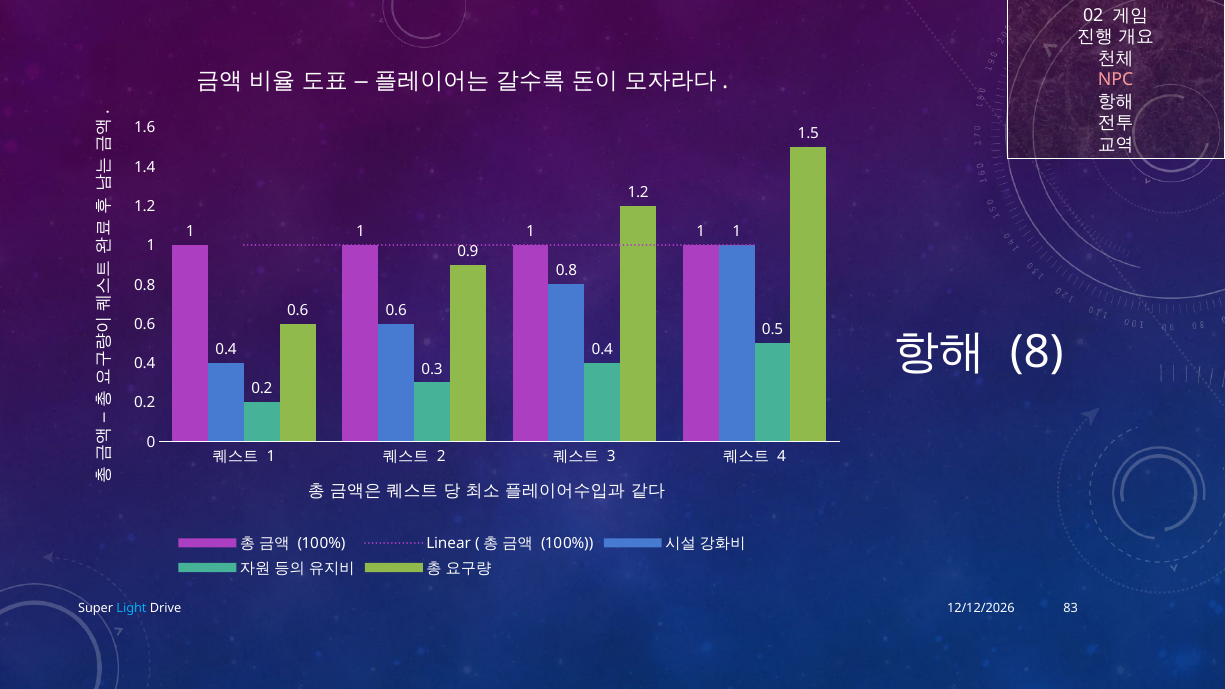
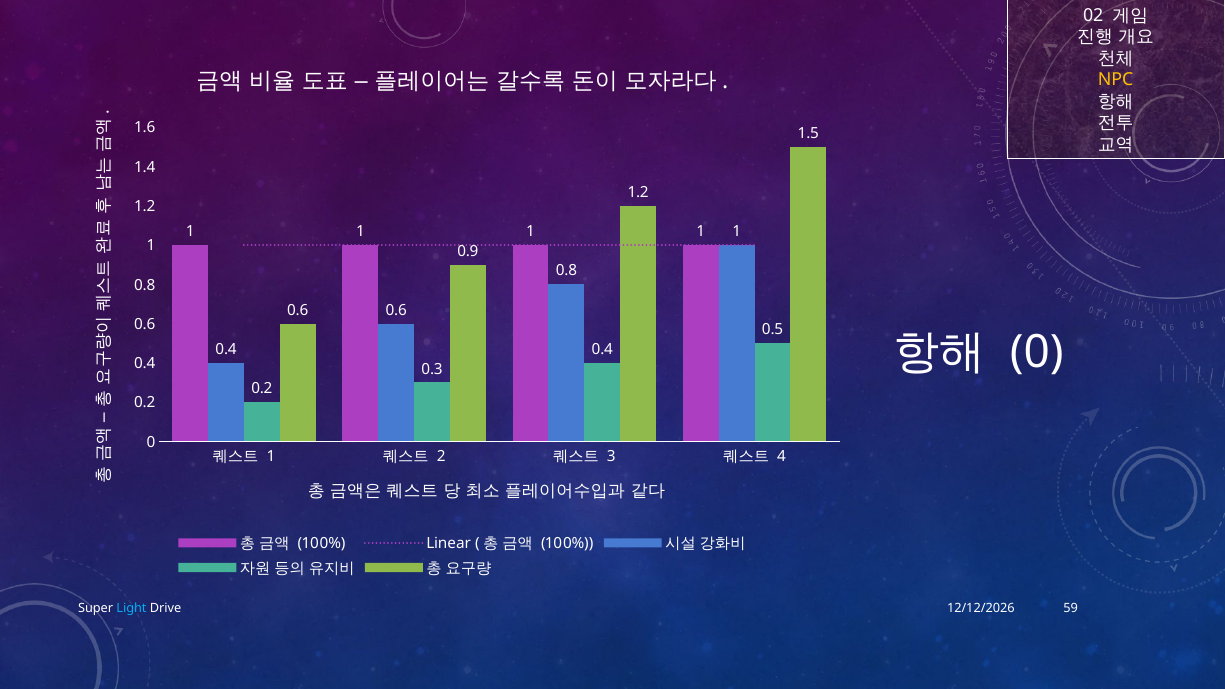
NPC colour: pink -> yellow (1116, 80)
8: 8 -> 0 (1037, 352)
83: 83 -> 59 (1071, 609)
